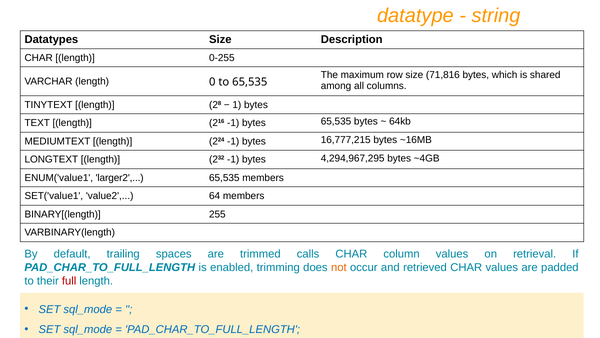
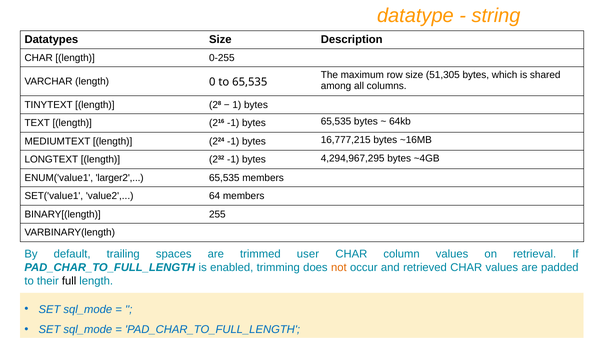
71,816: 71,816 -> 51,305 (443, 75)
calls: calls -> user (308, 254)
full colour: red -> black (69, 281)
